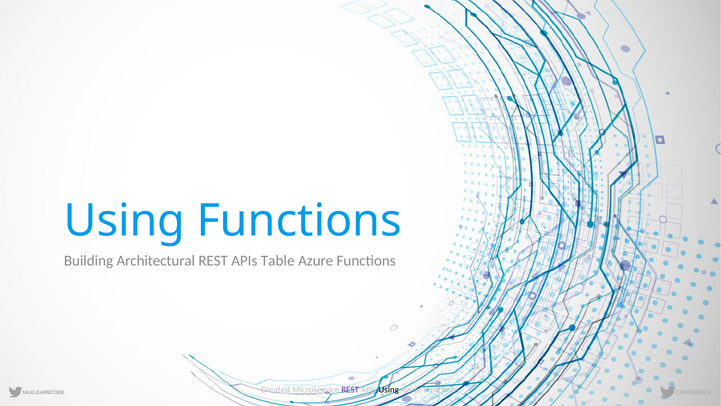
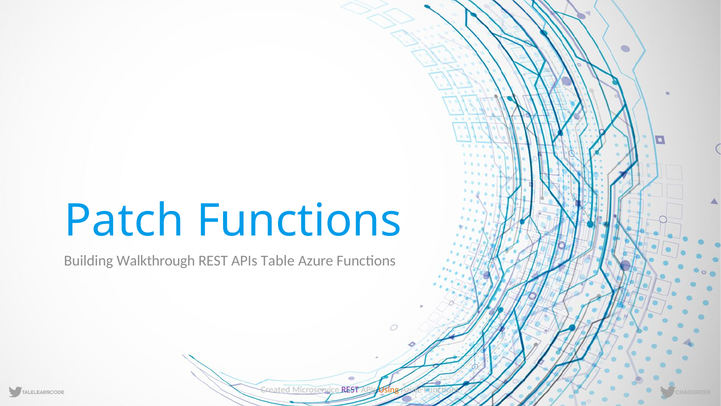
Using: Using -> Patch (124, 221)
Architectural: Architectural -> Walkthrough (156, 260)
Using colour: black -> orange (389, 389)
